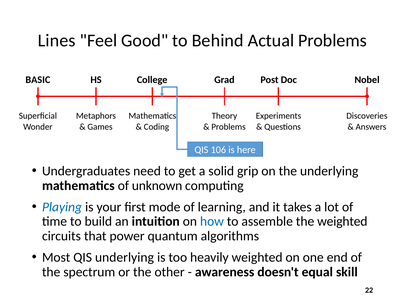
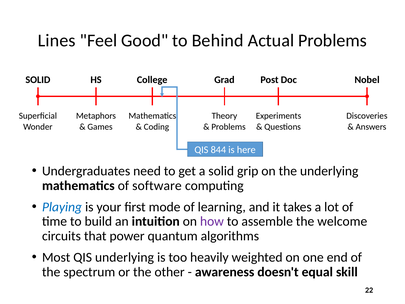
BASIC: BASIC -> SOLID (38, 80)
106: 106 -> 844 (218, 150)
unknown: unknown -> software (157, 185)
how colour: blue -> purple (212, 221)
the weighted: weighted -> welcome (342, 221)
